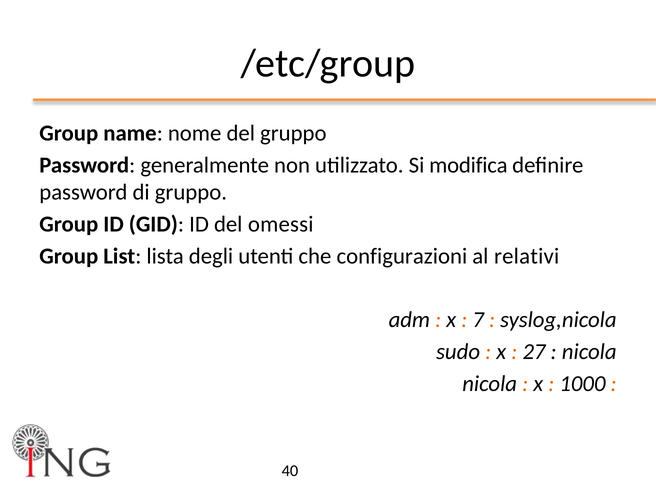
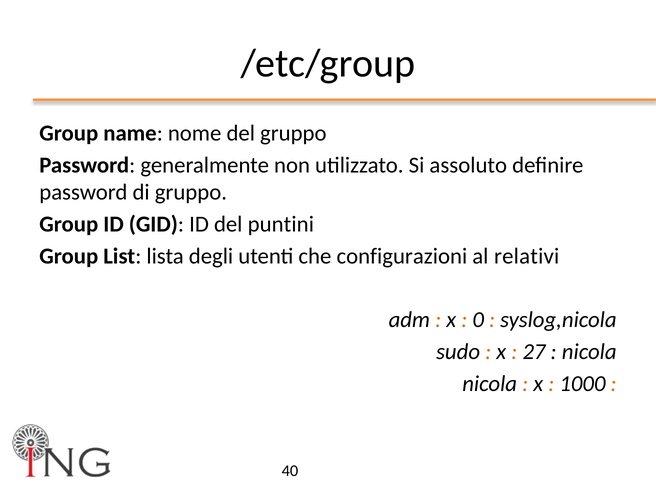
modifica: modifica -> assoluto (468, 165)
omessi: omessi -> puntini (281, 224)
7: 7 -> 0 (478, 320)
